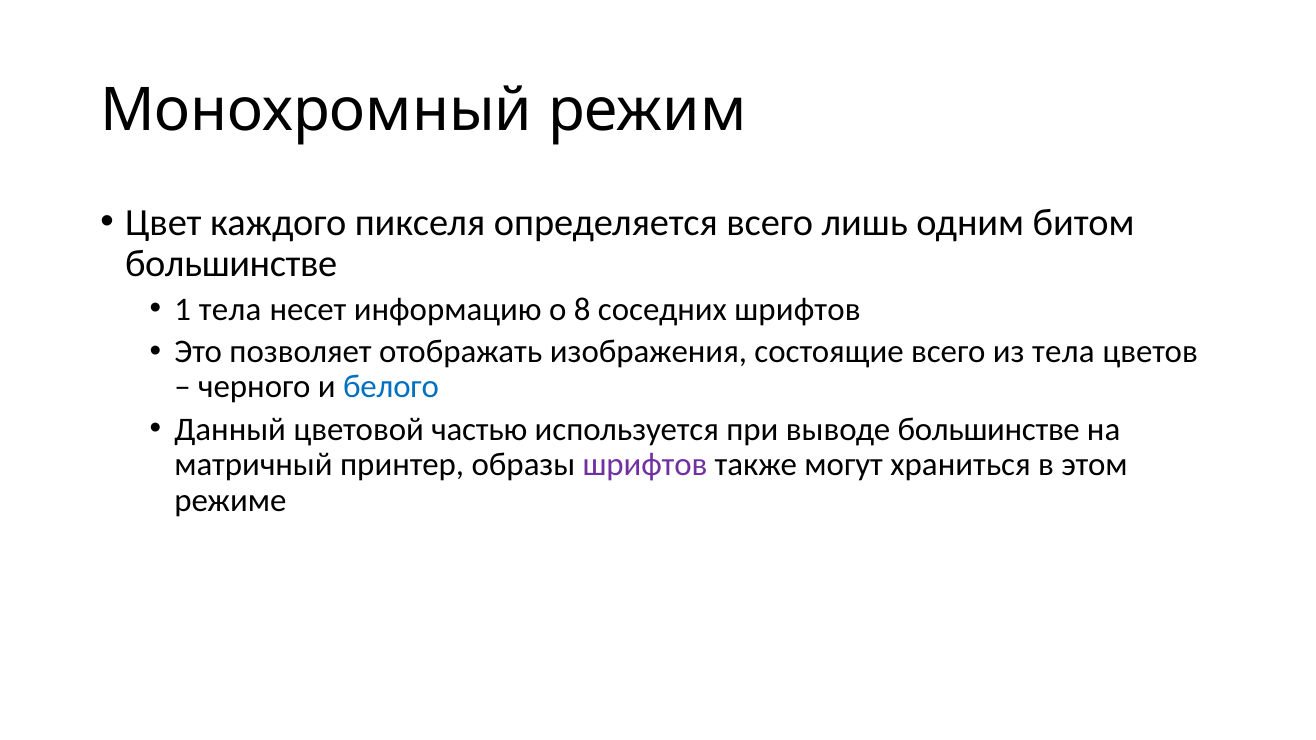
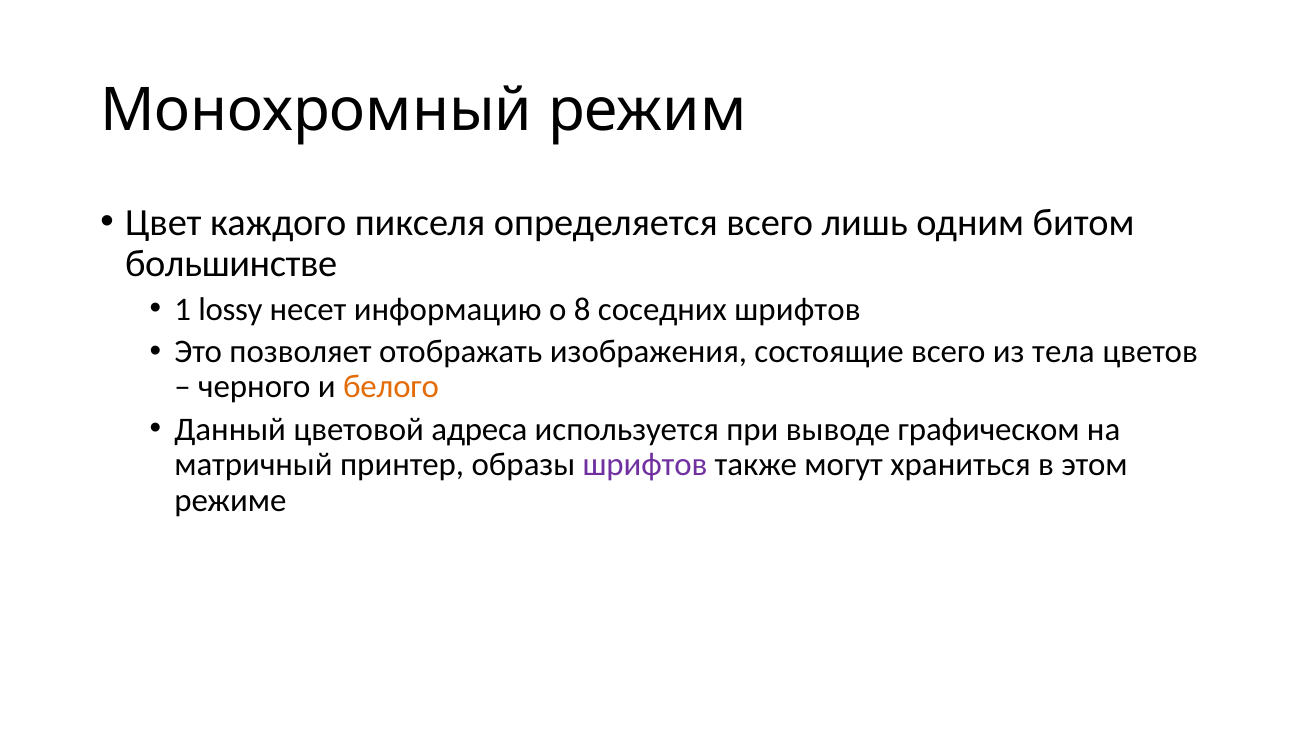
1 тела: тела -> lossy (230, 309)
белого colour: blue -> orange (391, 387)
частью: частью -> адреса (479, 430)
выводе большинстве: большинстве -> графическом (989, 430)
